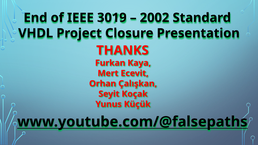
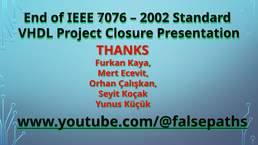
3019: 3019 -> 7076 (112, 18)
